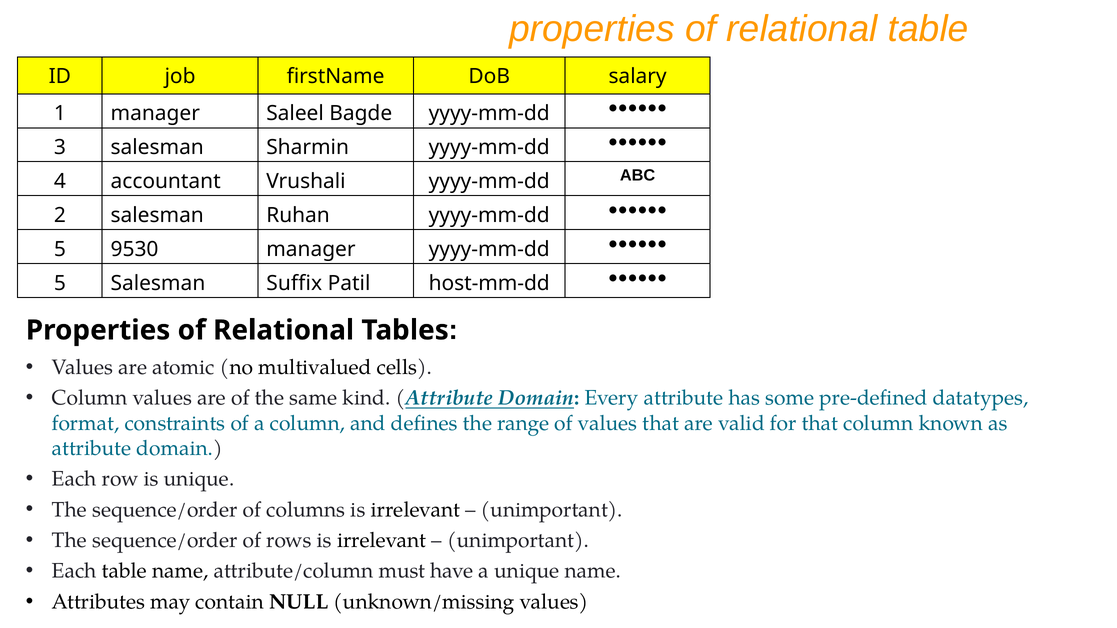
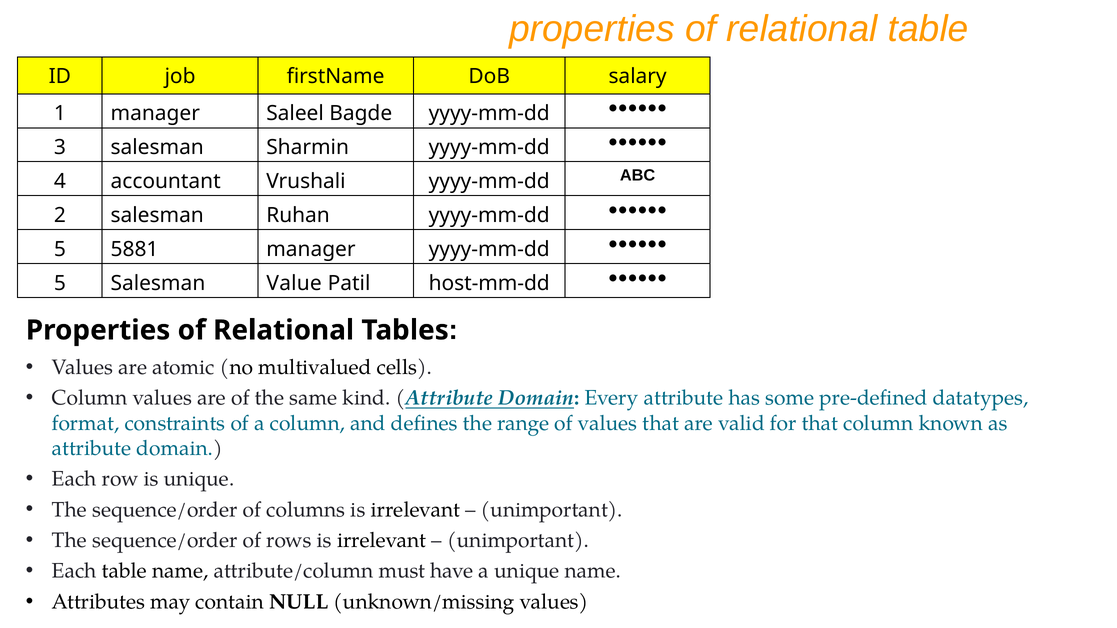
9530: 9530 -> 5881 (135, 249)
Suffix: Suffix -> Value (294, 283)
